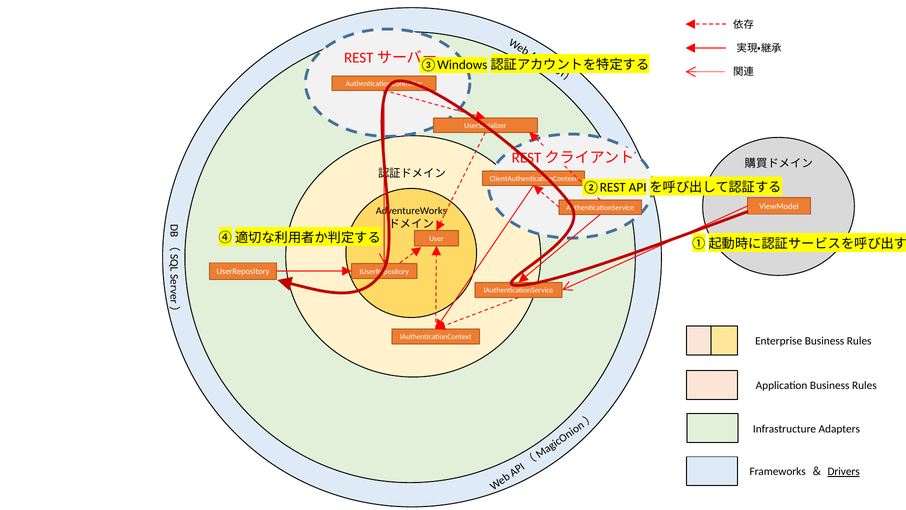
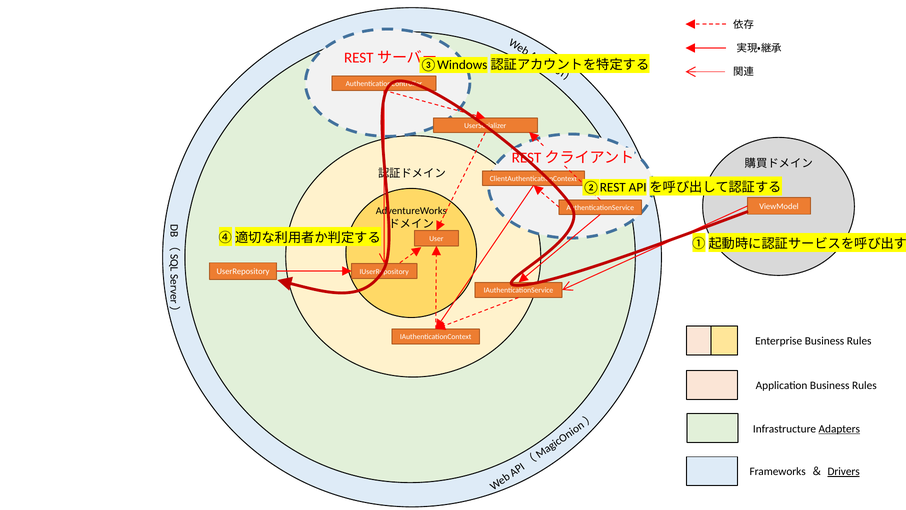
Adapters underline: none -> present (839, 428)
